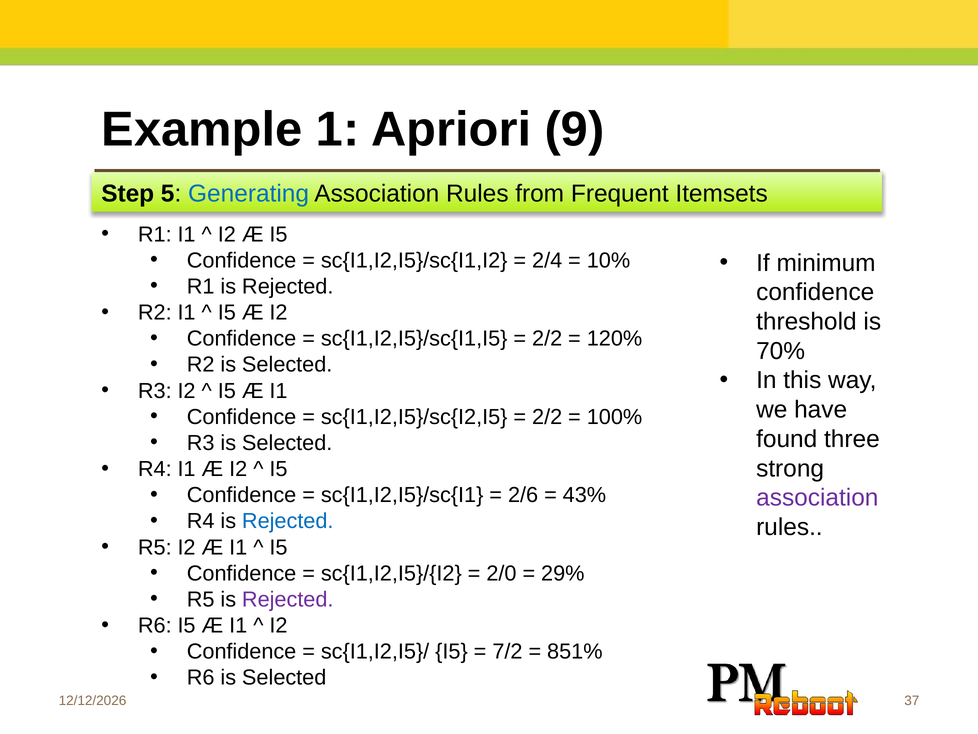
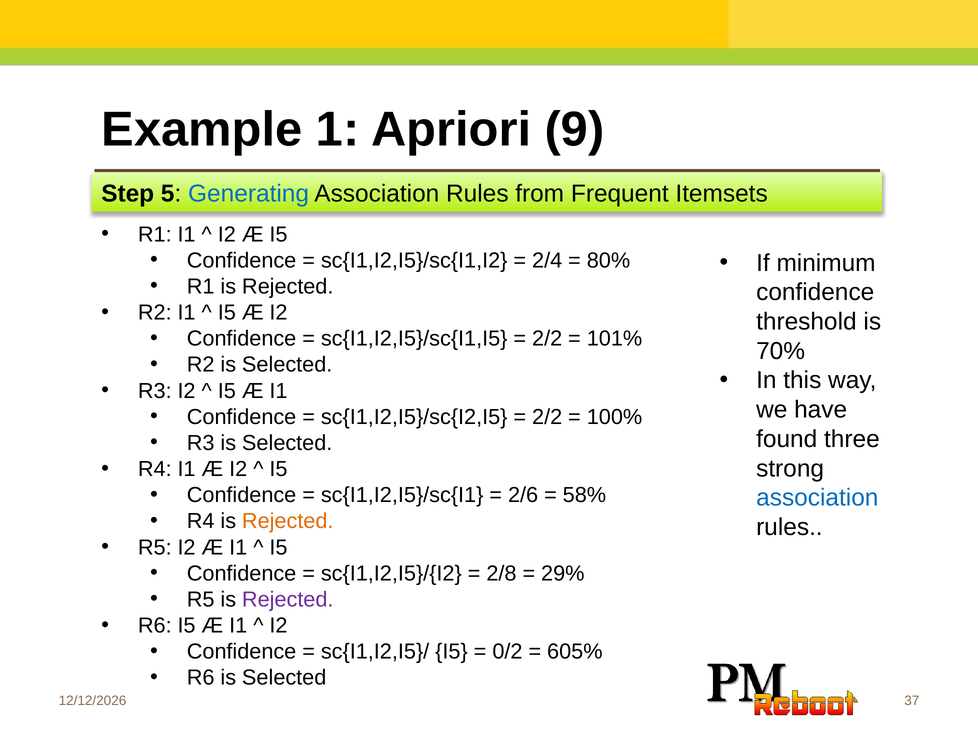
10%: 10% -> 80% (608, 260)
120%: 120% -> 101% (615, 338)
43%: 43% -> 58% (584, 495)
association colour: purple -> blue (817, 497)
Rejected colour: blue -> orange (288, 521)
2/0: 2/0 -> 2/8 (501, 573)
7/2: 7/2 -> 0/2 (507, 651)
851%: 851% -> 605% (575, 651)
